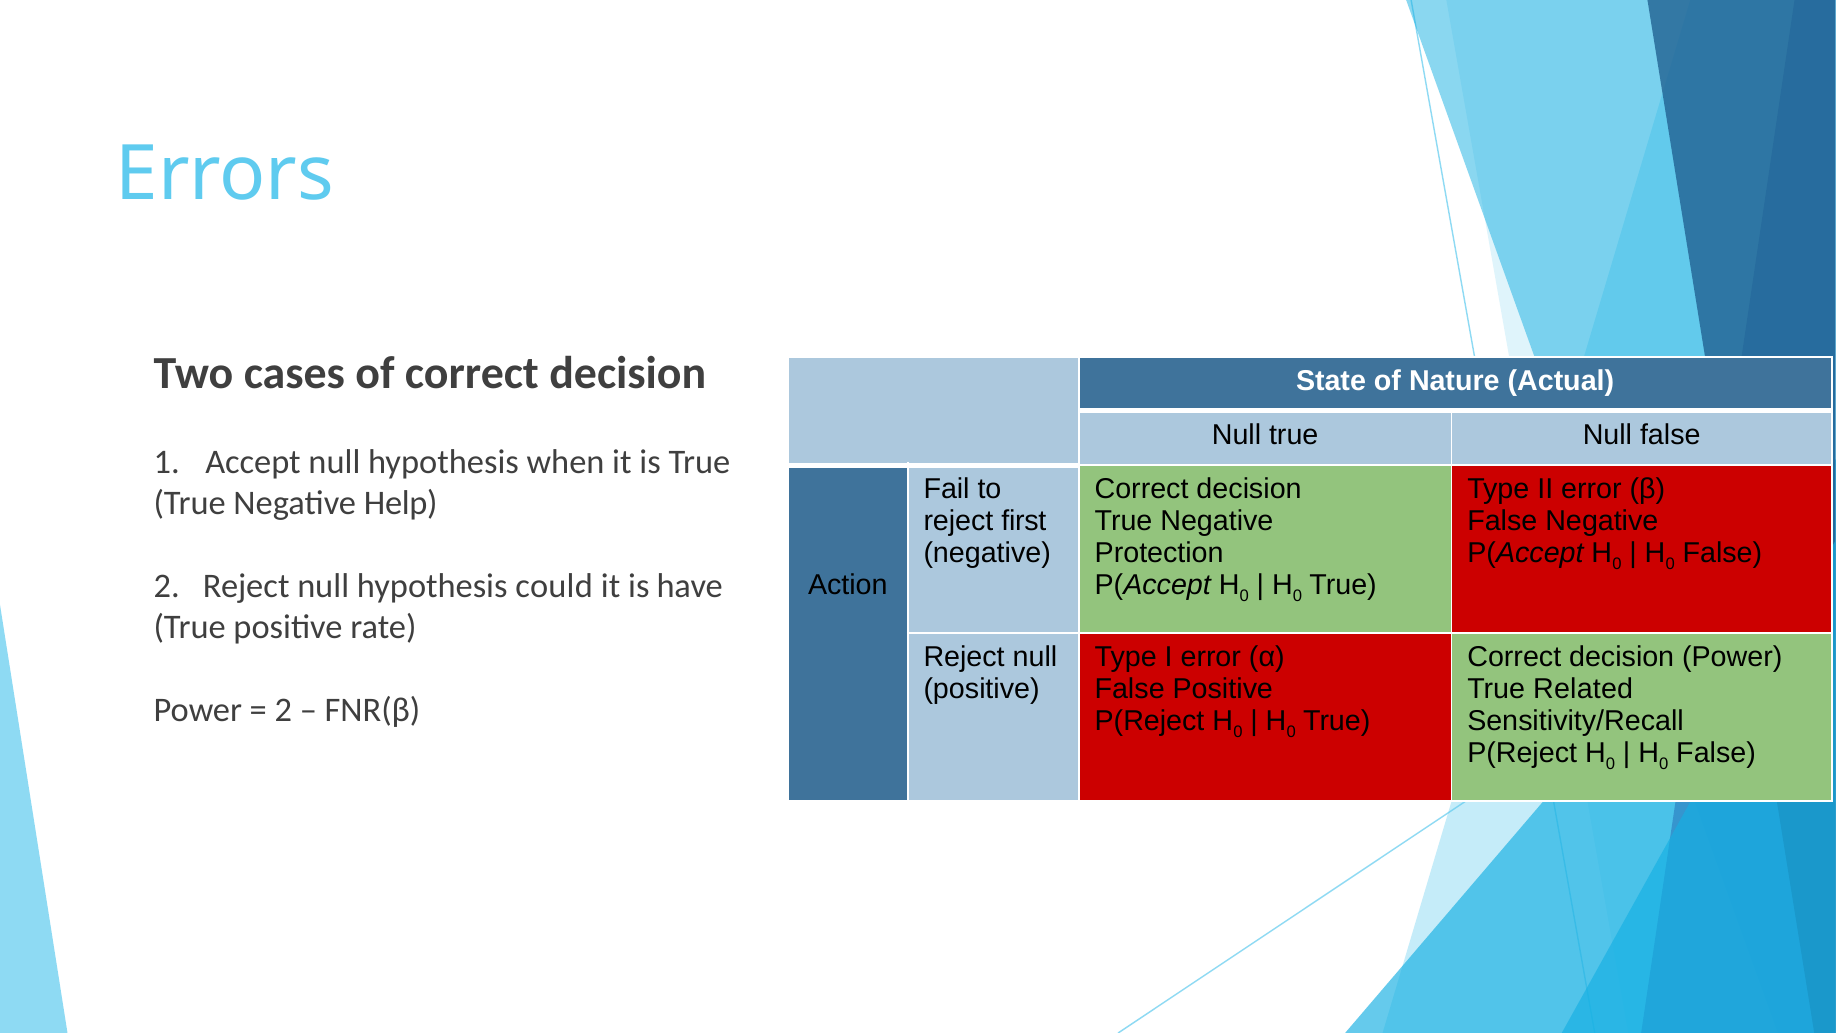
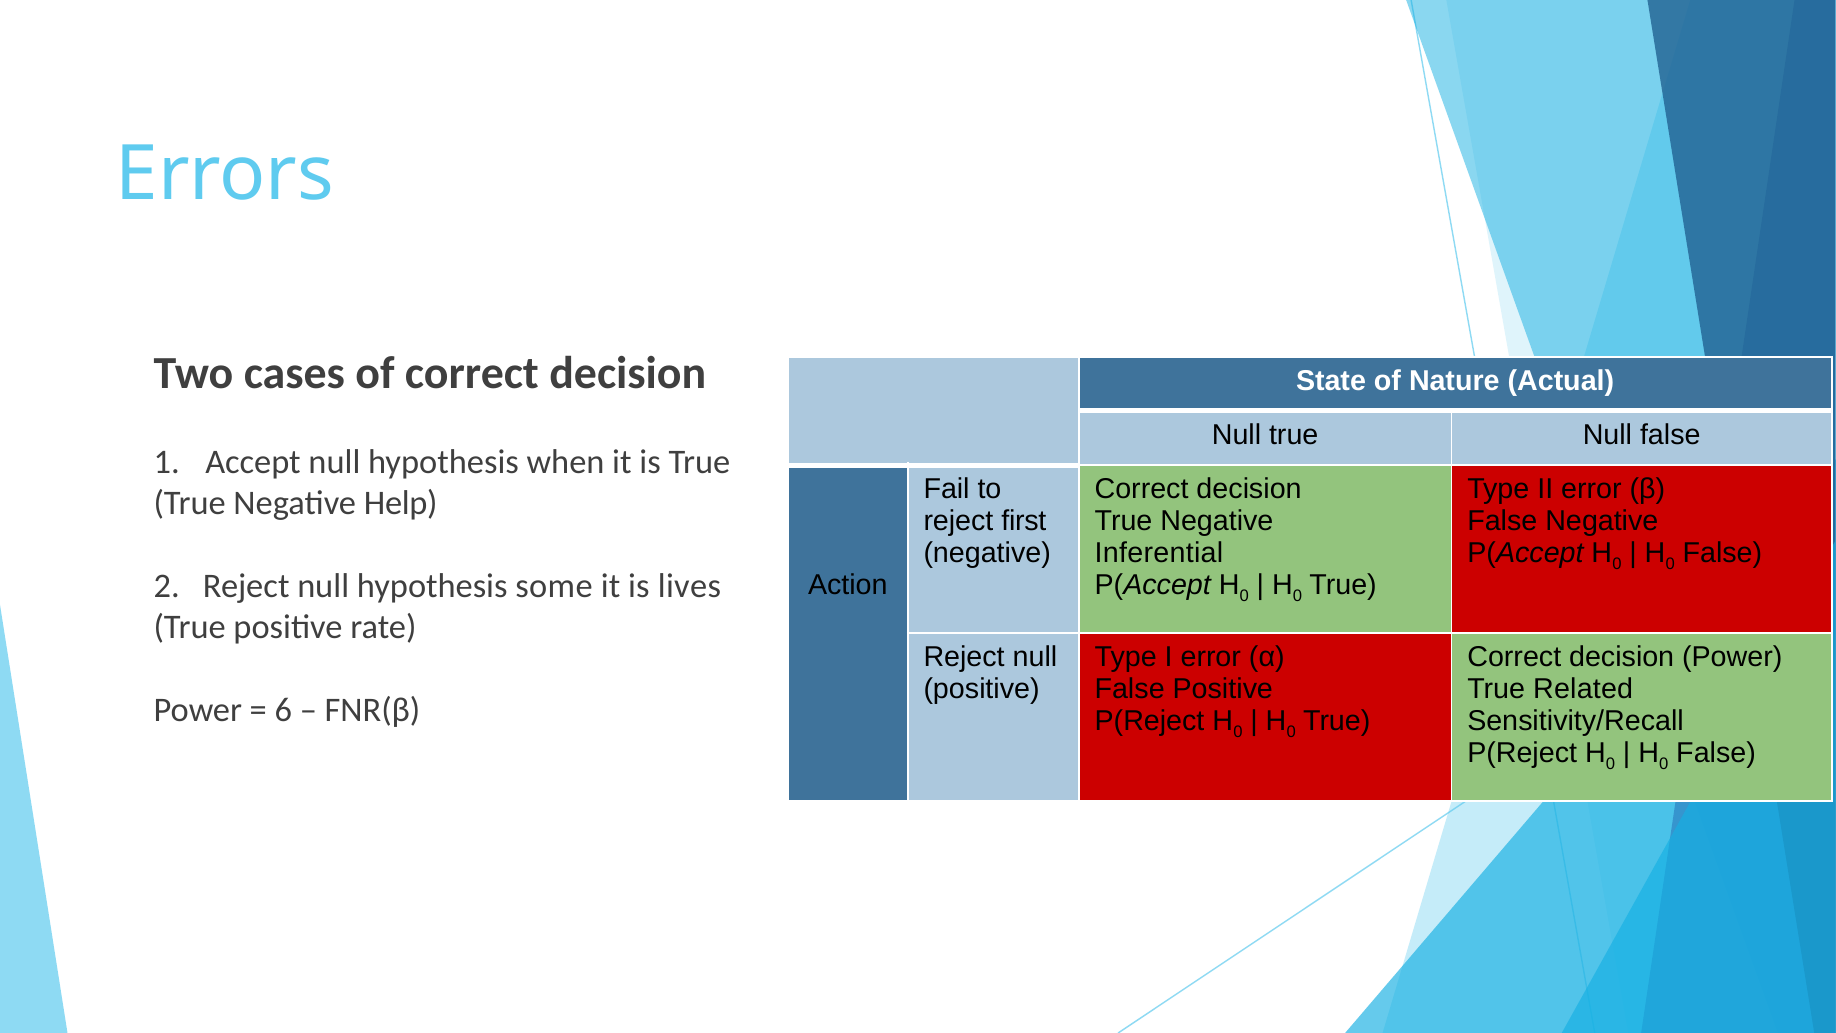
Protection: Protection -> Inferential (1159, 553)
could: could -> some (554, 586)
have: have -> lives (689, 586)
2: 2 -> 6 (283, 709)
